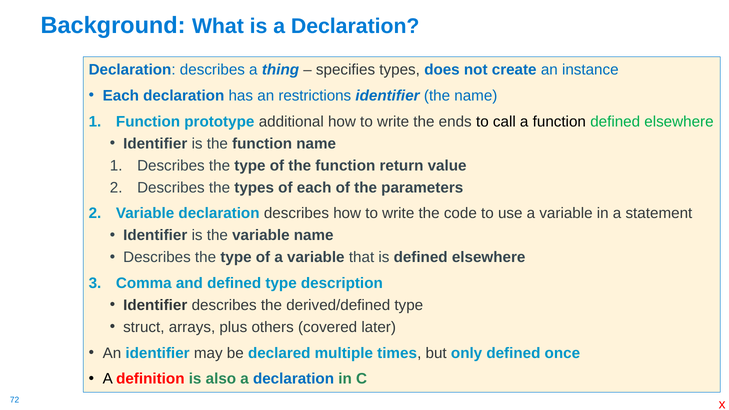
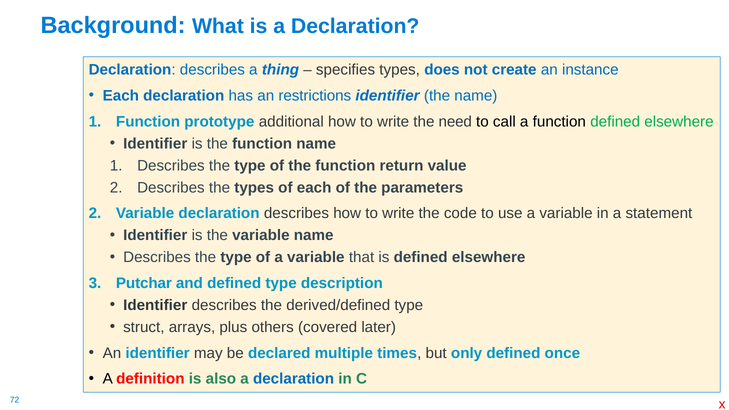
ends: ends -> need (455, 122)
Comma: Comma -> Putchar (144, 283)
